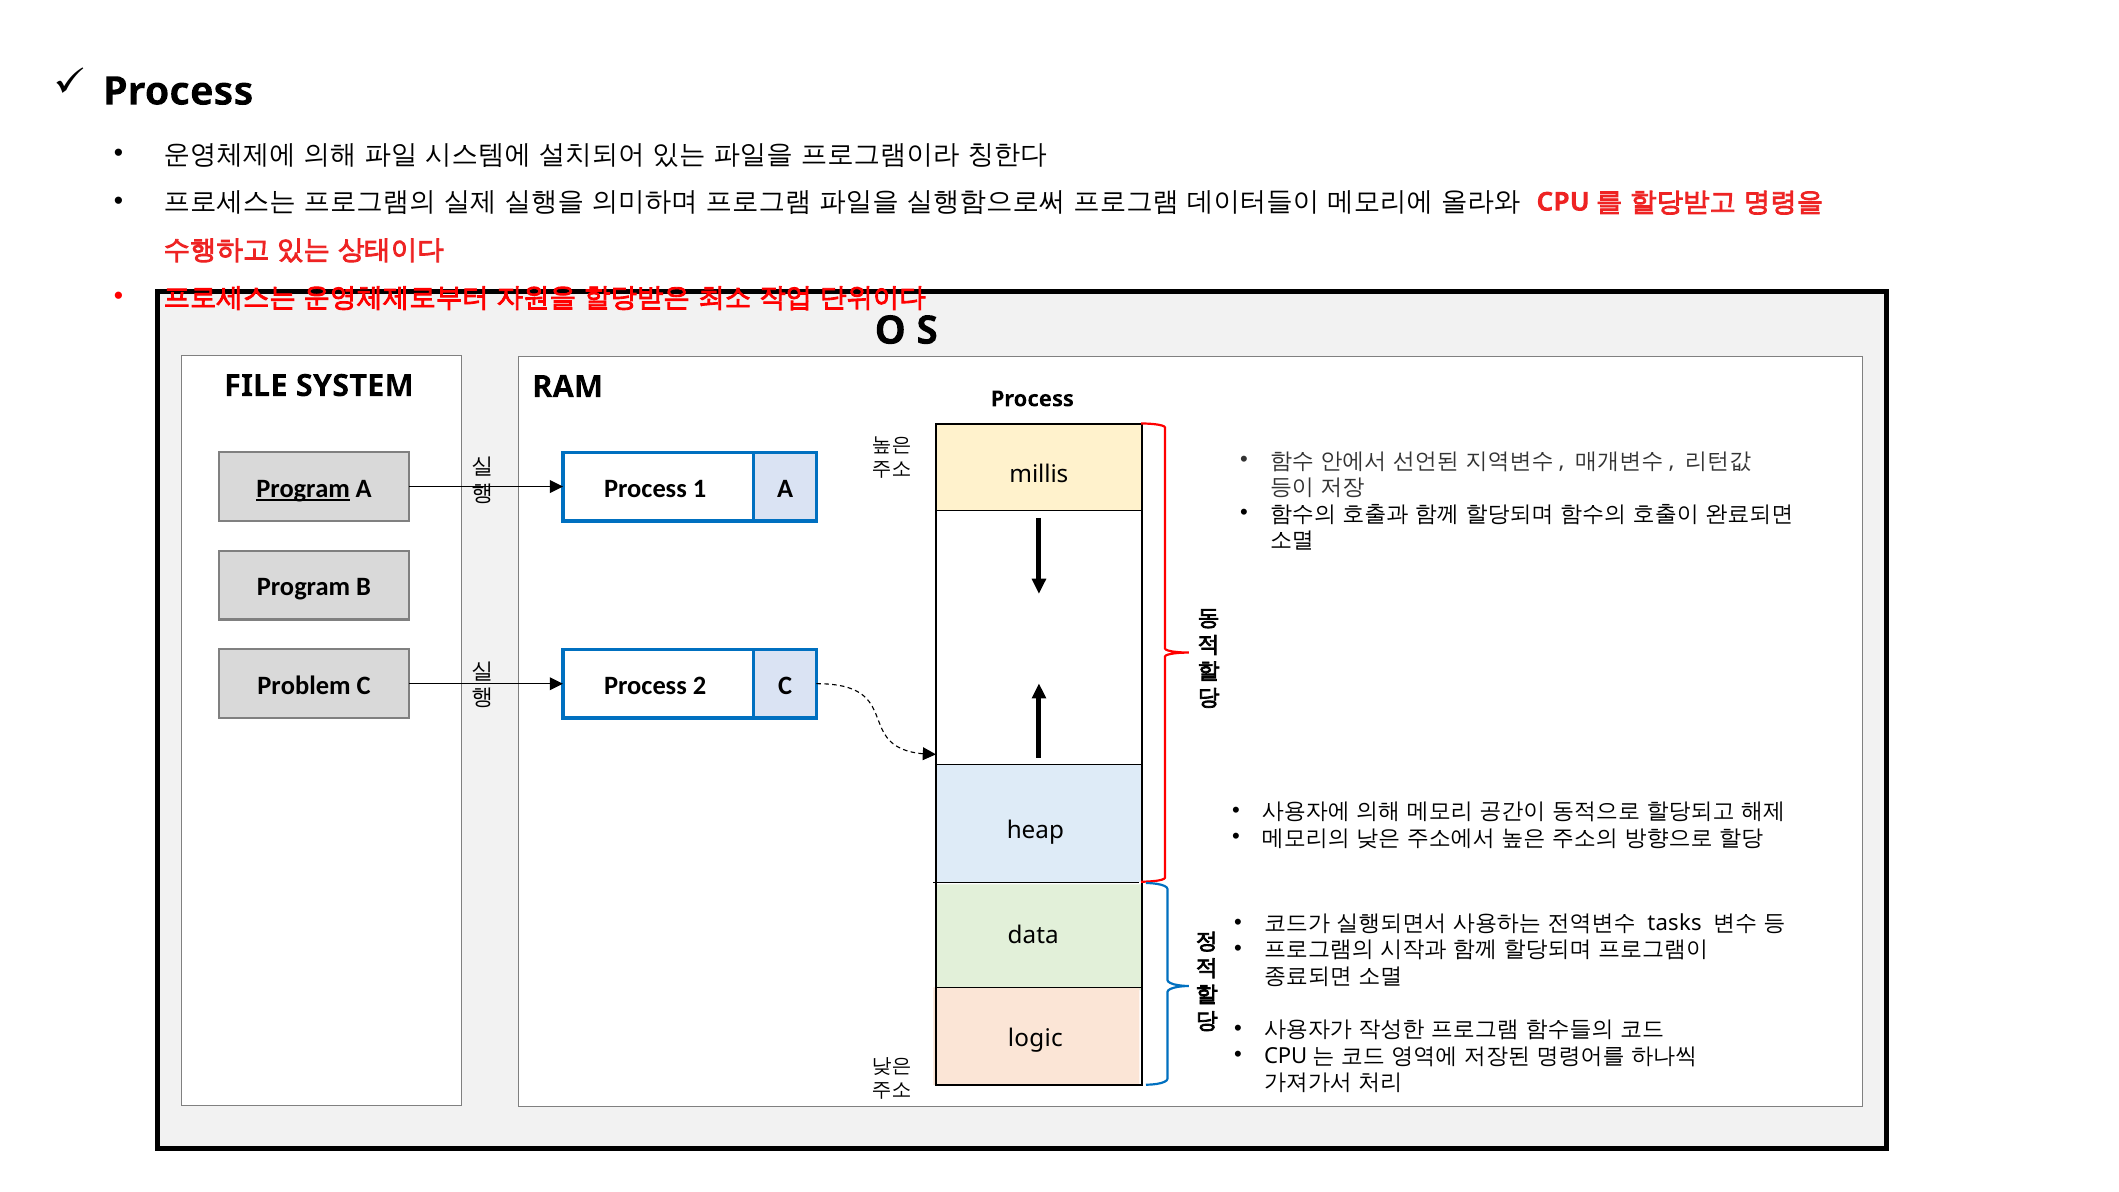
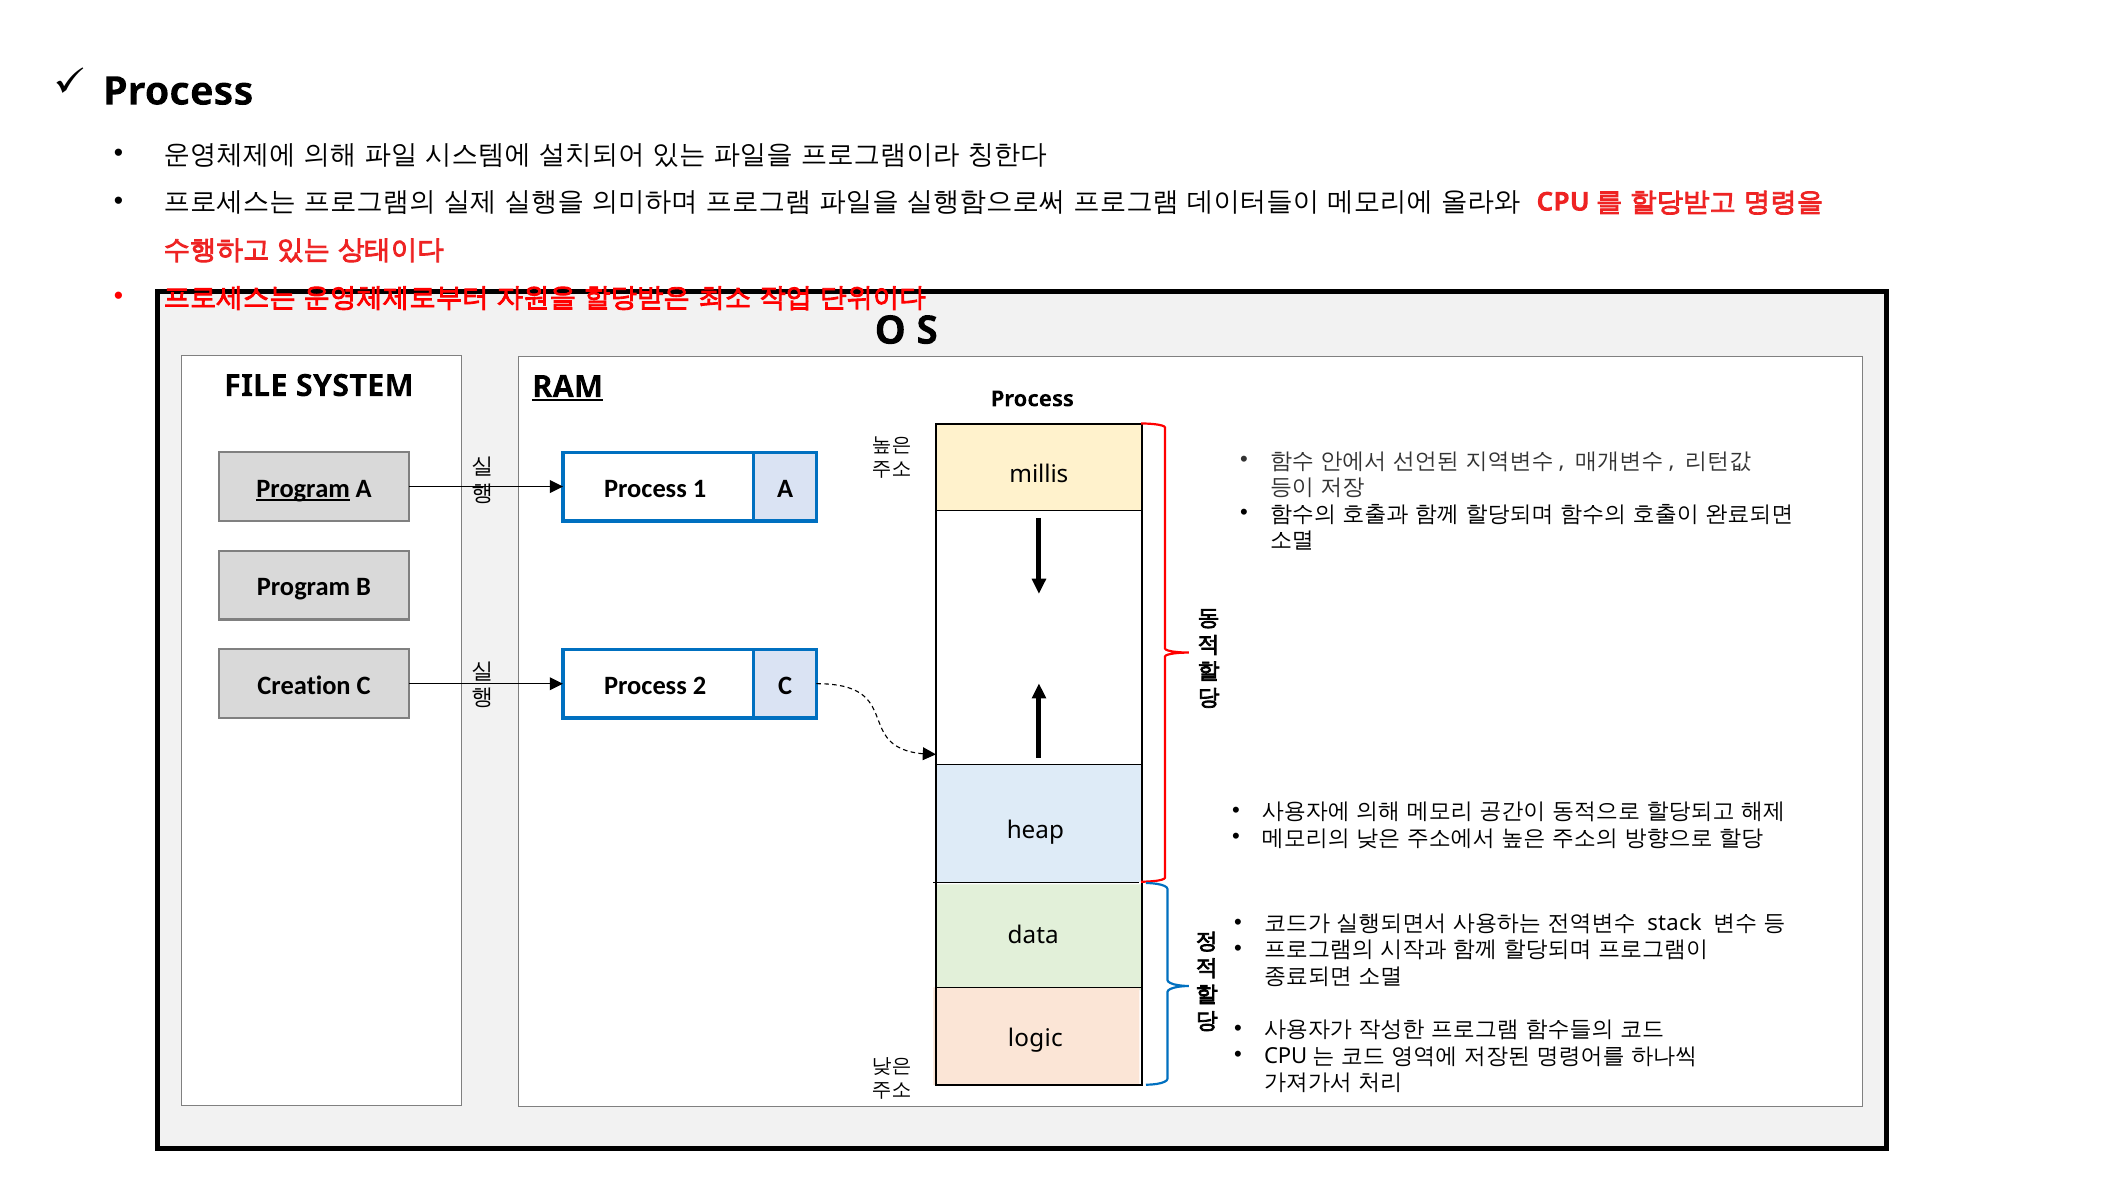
RAM underline: none -> present (568, 387)
Problem: Problem -> Creation (304, 686)
tasks: tasks -> stack (1675, 923)
